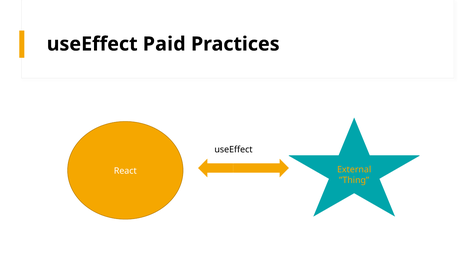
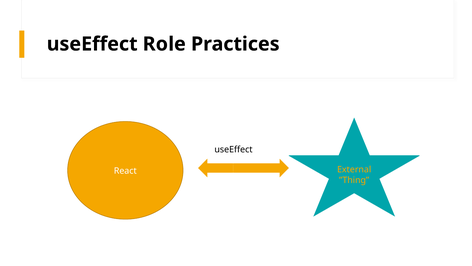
Paid: Paid -> Role (164, 44)
